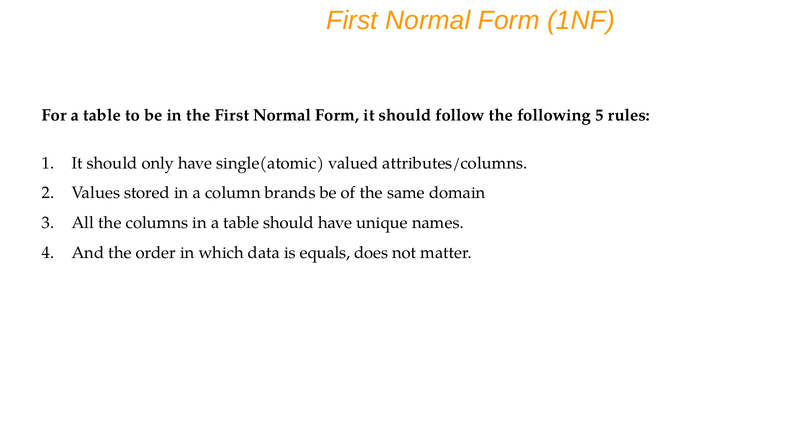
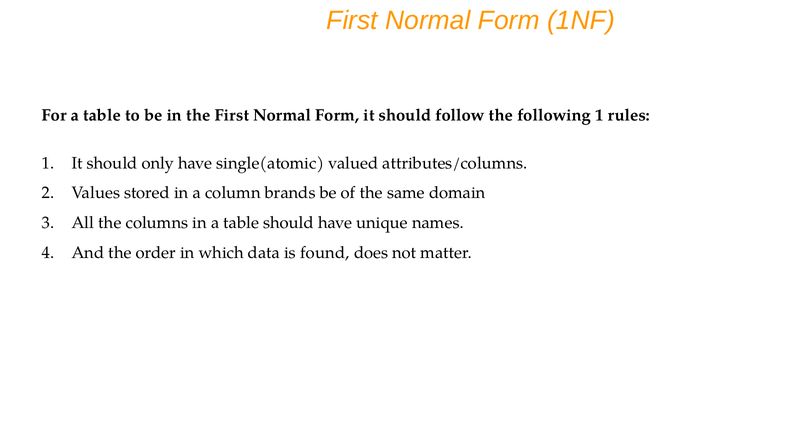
following 5: 5 -> 1 (600, 116)
equals: equals -> found (325, 253)
